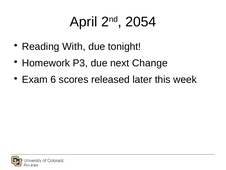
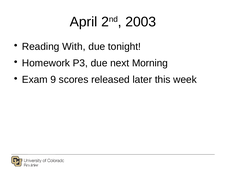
2054: 2054 -> 2003 (141, 22)
Change: Change -> Morning (150, 63)
6: 6 -> 9 (53, 79)
